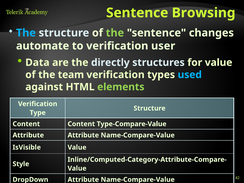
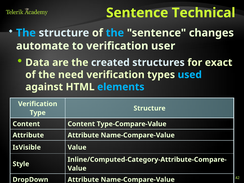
Browsing: Browsing -> Technical (204, 13)
the colour: light green -> light blue (115, 33)
directly: directly -> created (110, 63)
for value: value -> exact (219, 63)
team: team -> need (71, 75)
elements colour: light green -> light blue (121, 87)
